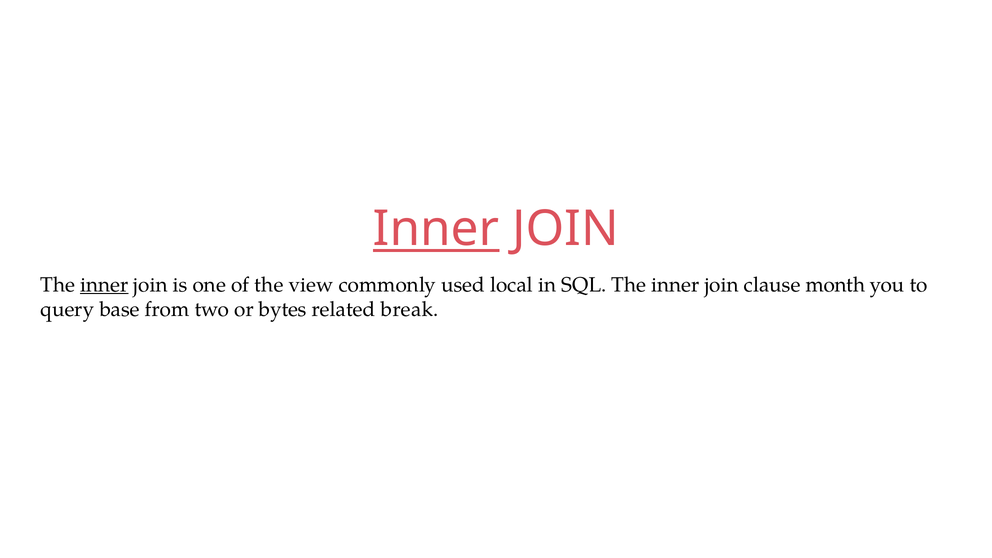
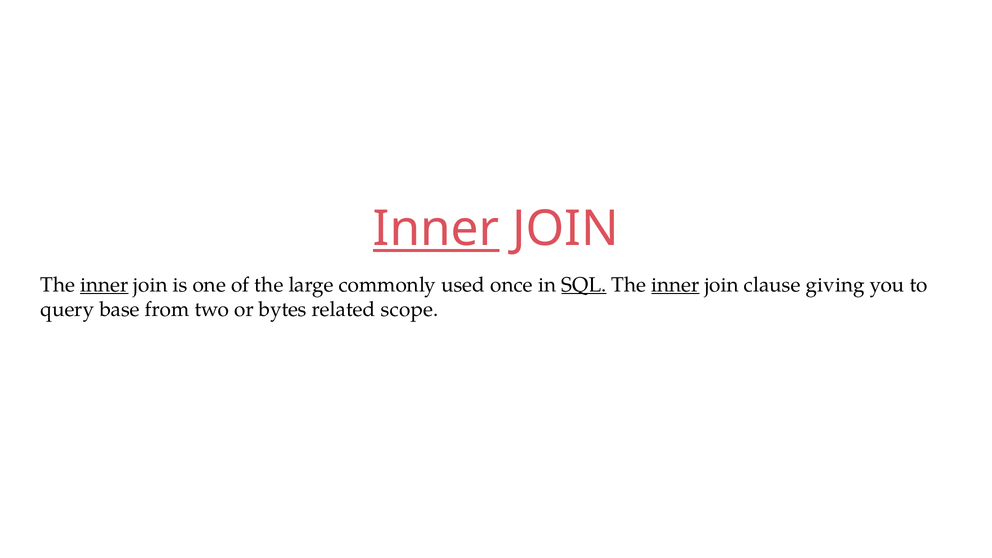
view: view -> large (311, 285)
local: local -> once (512, 285)
SQL underline: none -> present (584, 285)
inner underline: none -> present (675, 285)
month: month -> giving (835, 285)
break: break -> scope (410, 309)
